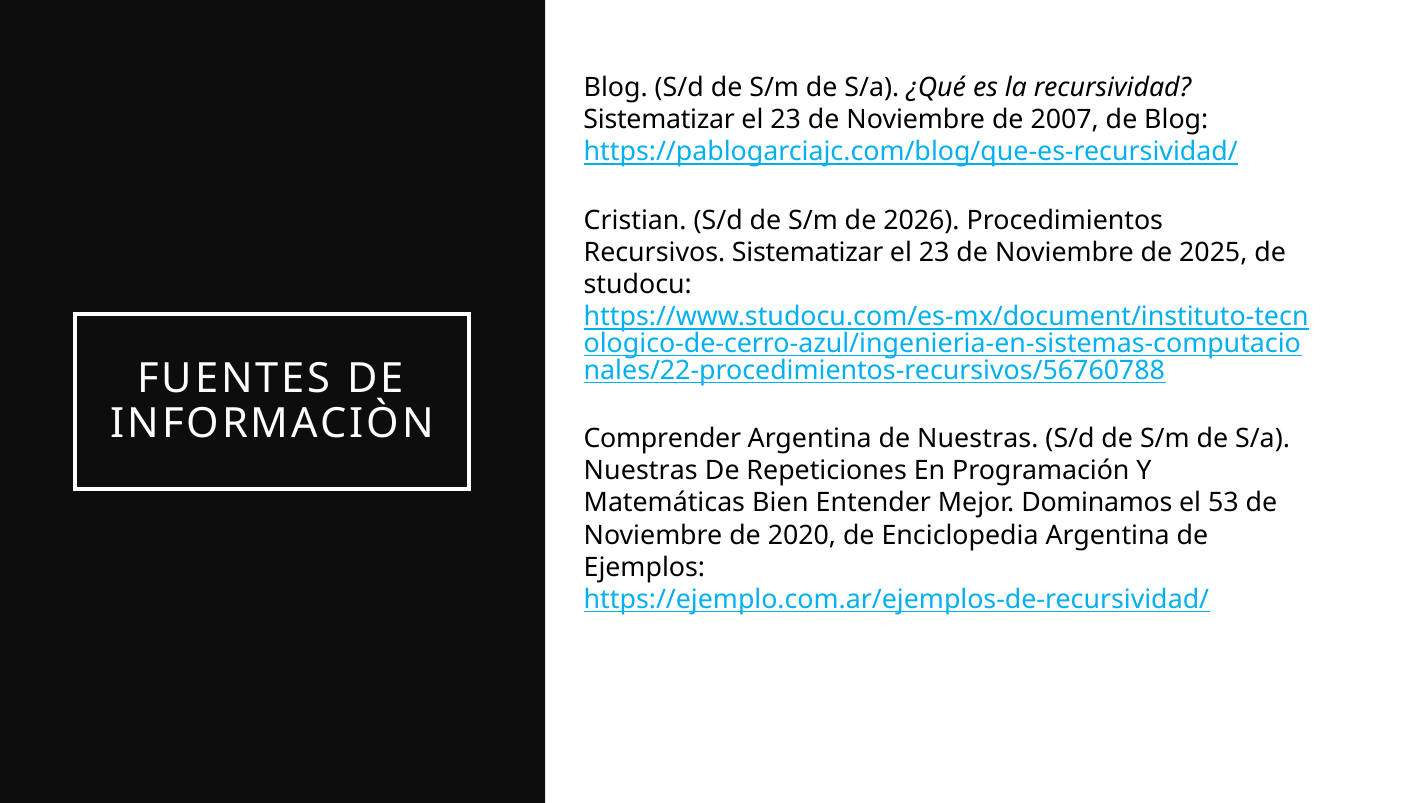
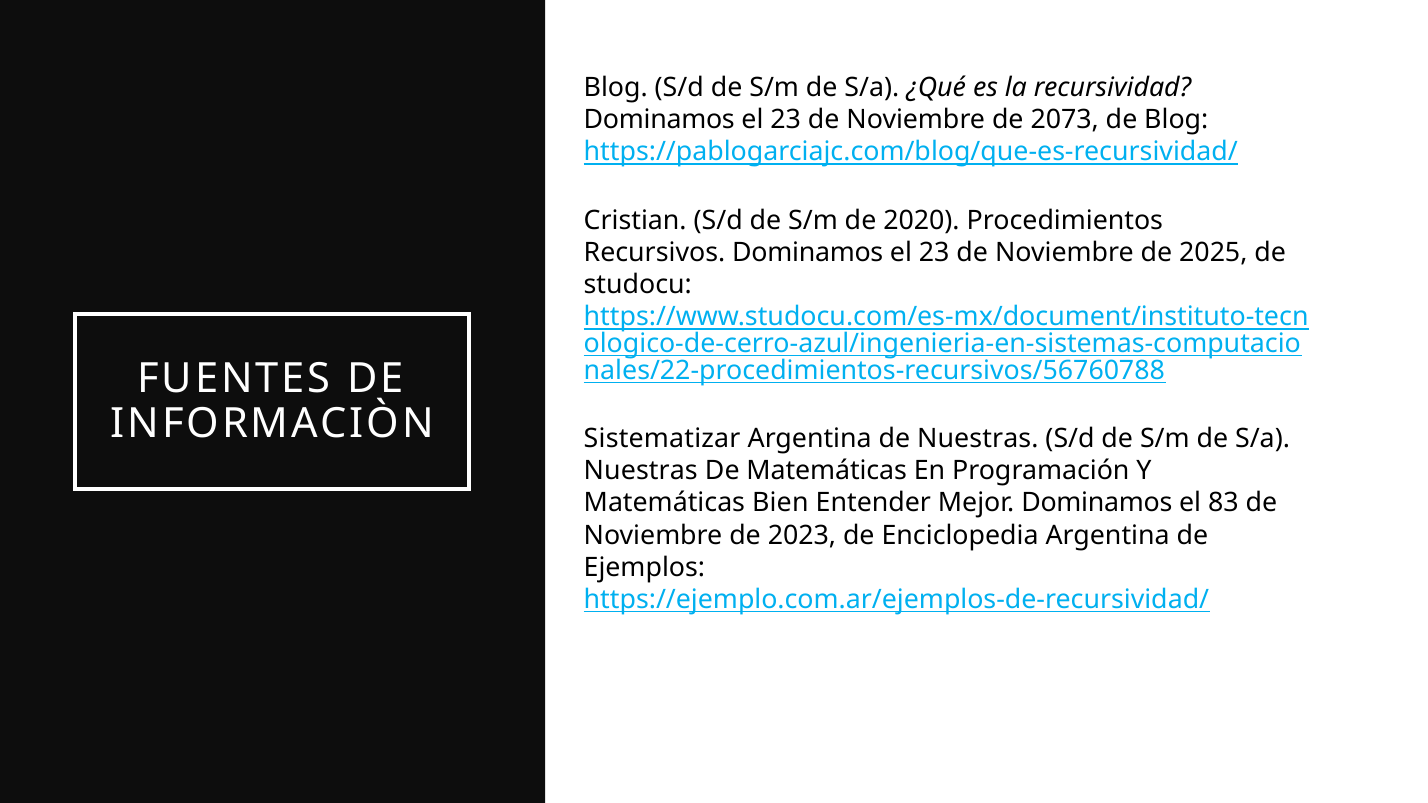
Sistematizar: Sistematizar -> Dominamos (659, 120)
2007: 2007 -> 2073 (1065, 120)
2026: 2026 -> 2020 (921, 220)
Recursivos Sistematizar: Sistematizar -> Dominamos (808, 253)
Comprender: Comprender -> Sistematizar (662, 439)
De Repeticiones: Repeticiones -> Matemáticas (827, 471)
53: 53 -> 83 (1223, 503)
2020: 2020 -> 2023 (802, 535)
